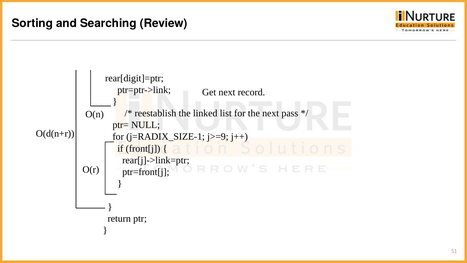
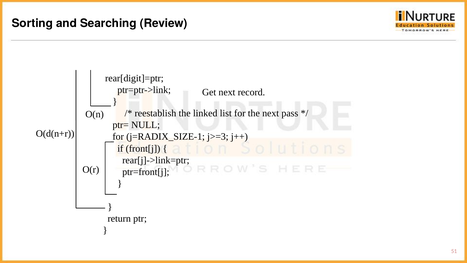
j>=9: j>=9 -> j>=3 (218, 137)
